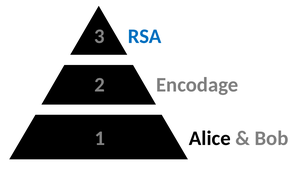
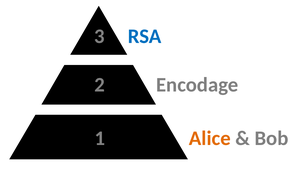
Alice colour: black -> orange (210, 139)
